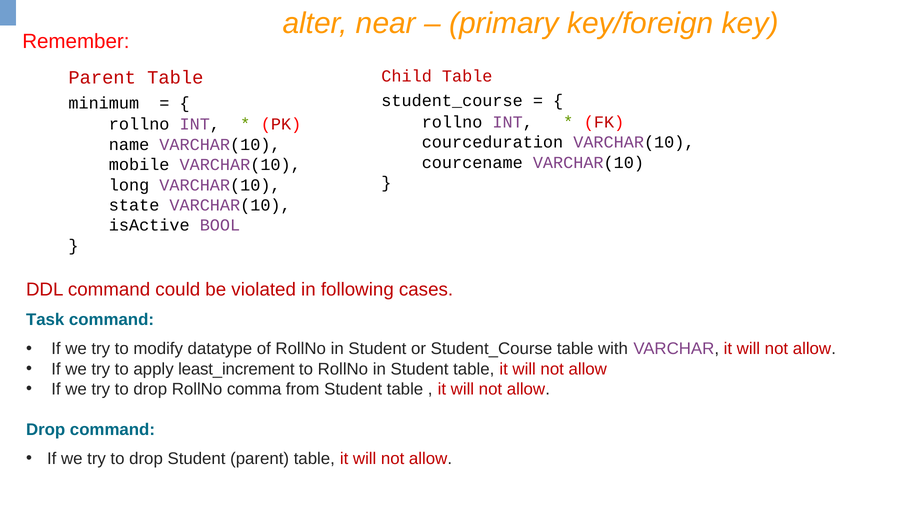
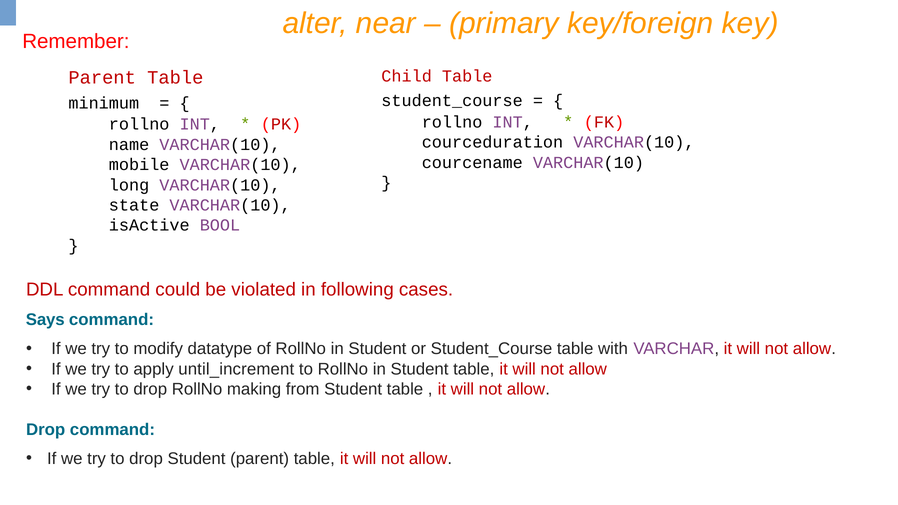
Task: Task -> Says (45, 320)
least_increment: least_increment -> until_increment (236, 369)
comma: comma -> making (254, 389)
